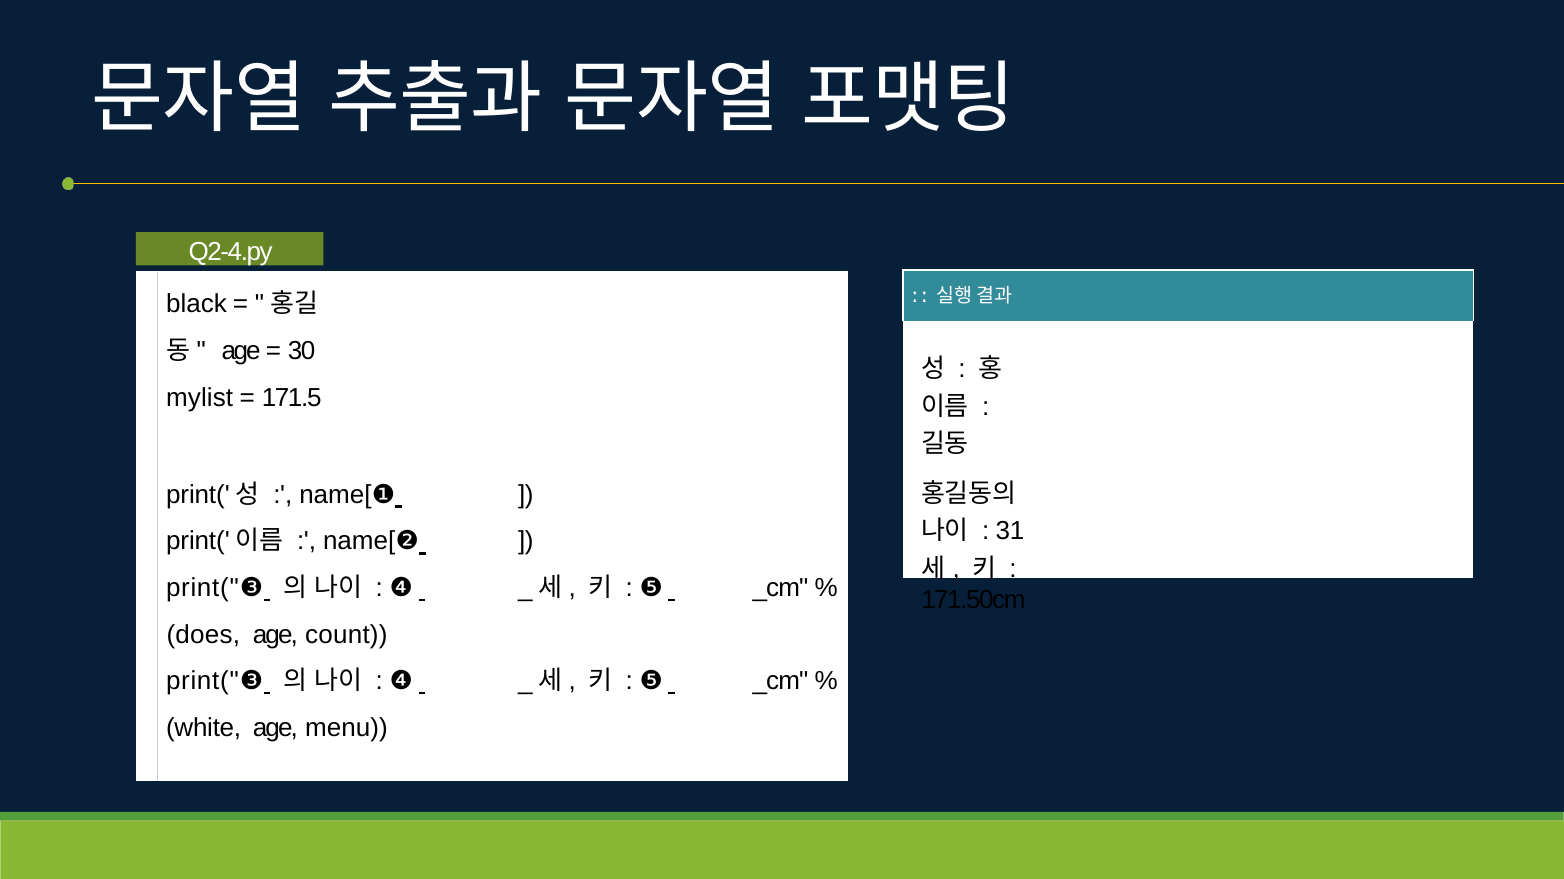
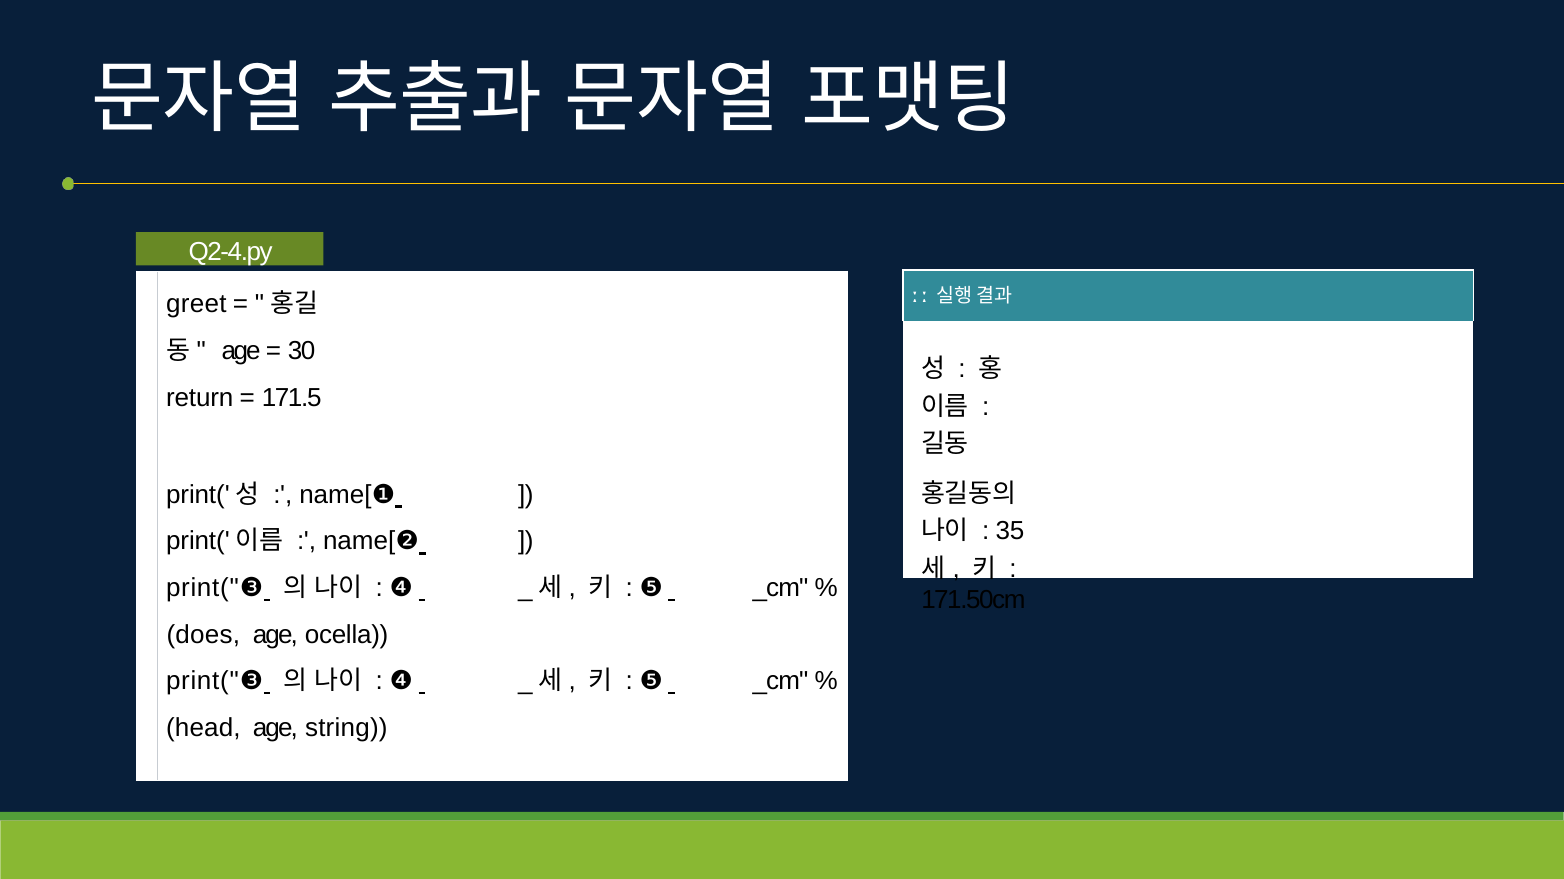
black: black -> greet (196, 305)
mylist: mylist -> return (200, 398)
31: 31 -> 35 (1010, 532)
count: count -> ocella (347, 635)
white: white -> head (203, 729)
menu: menu -> string (346, 729)
